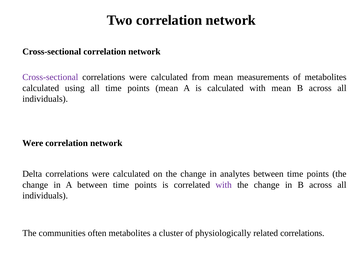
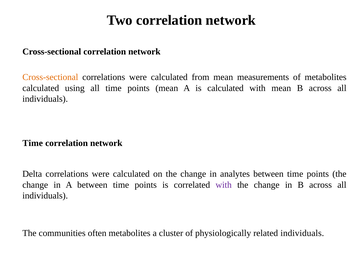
Cross-sectional colour: purple -> orange (50, 77)
Were: Were -> Time (33, 143)
related correlations: correlations -> individuals (302, 233)
